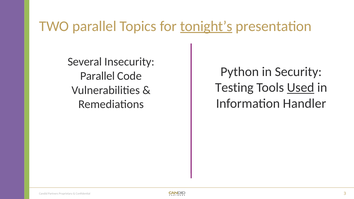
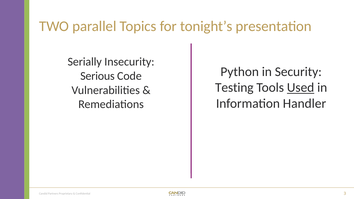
tonight’s underline: present -> none (206, 26)
Several: Several -> Serially (85, 62)
Parallel: Parallel -> Serious (97, 76)
